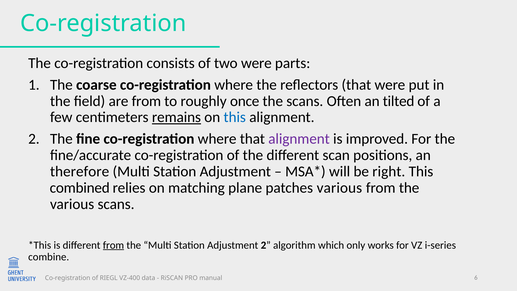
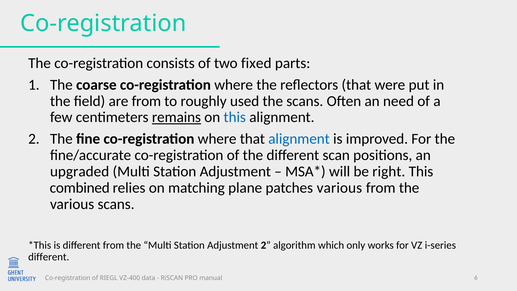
two were: were -> fixed (256, 63)
once: once -> used (245, 101)
tilted: tilted -> need (399, 101)
alignment colour: purple -> blue (299, 139)
therefore: therefore -> upgraded (80, 171)
from underline: present -> none (113, 245)
combine: combine -> different (49, 257)
